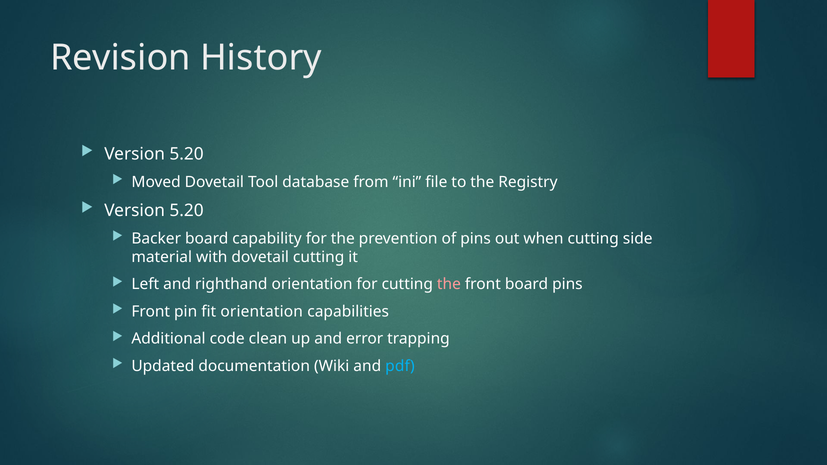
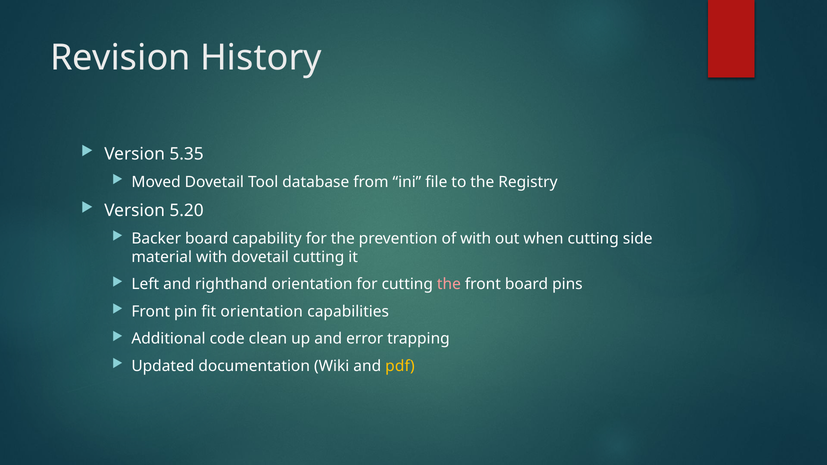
5.20: 5.20 -> 5.35 (187, 154)
of pins: pins -> with (476, 239)
pdf colour: light blue -> yellow (400, 366)
